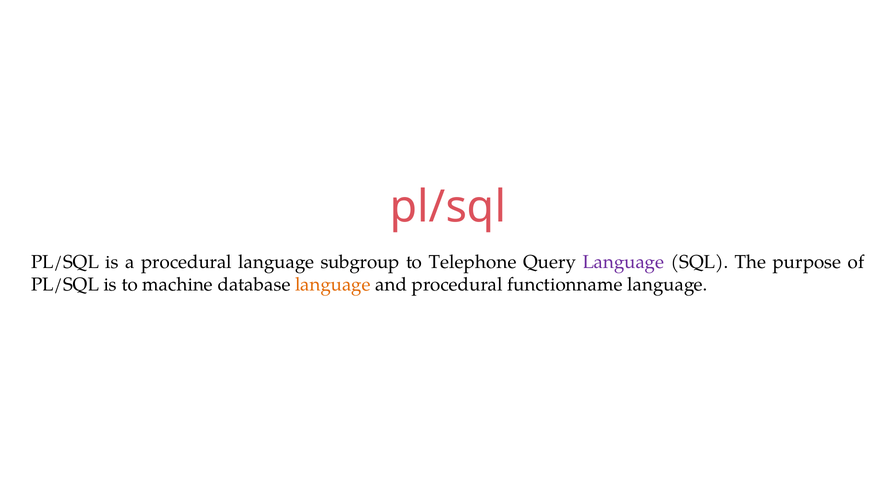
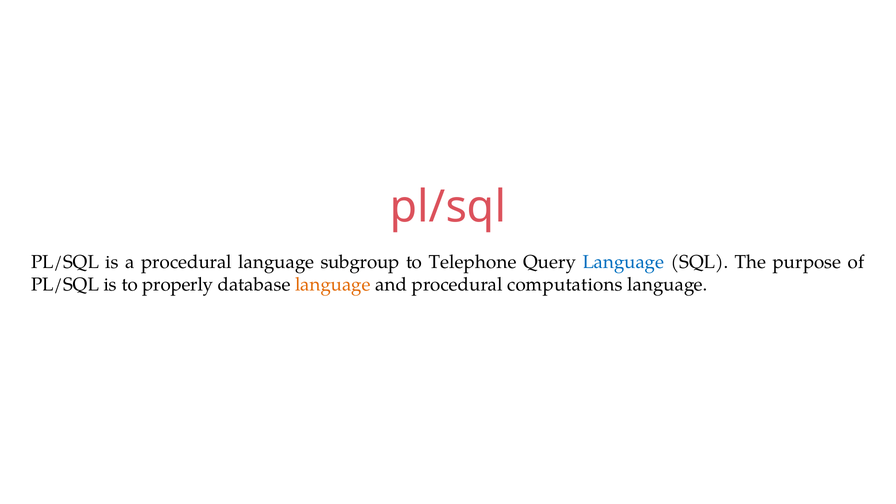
Language colour: purple -> blue (623, 262)
machine: machine -> properly (178, 285)
functionname: functionname -> computations (565, 285)
